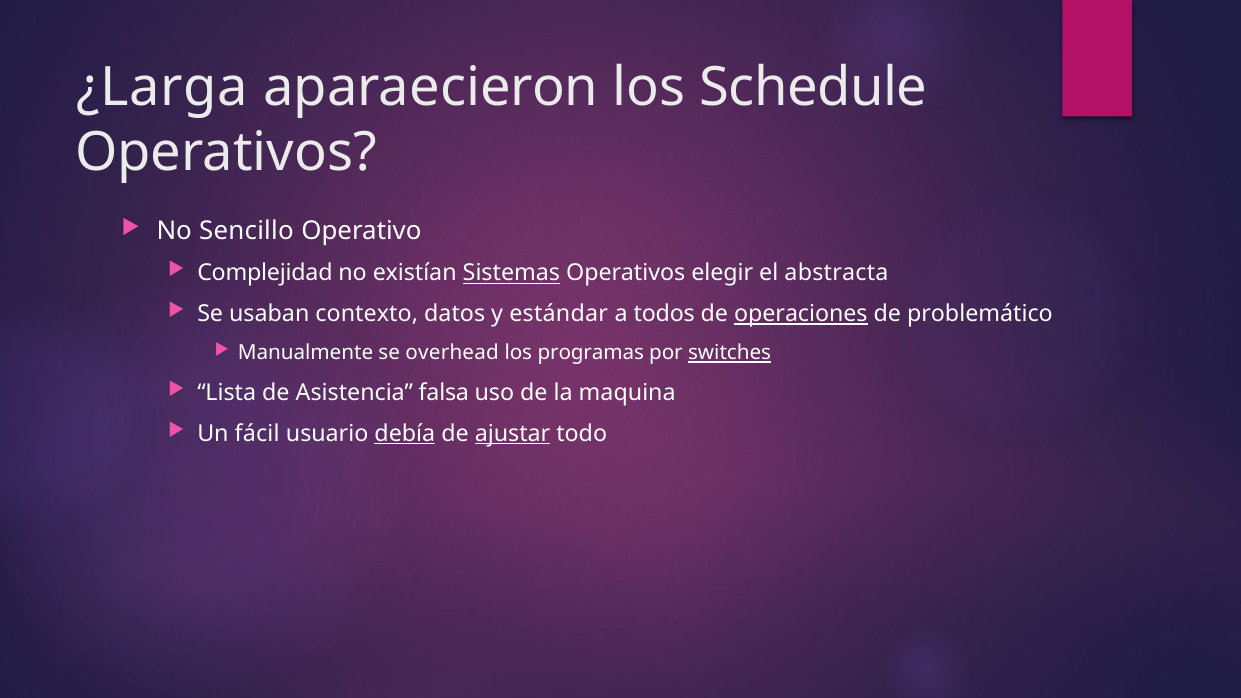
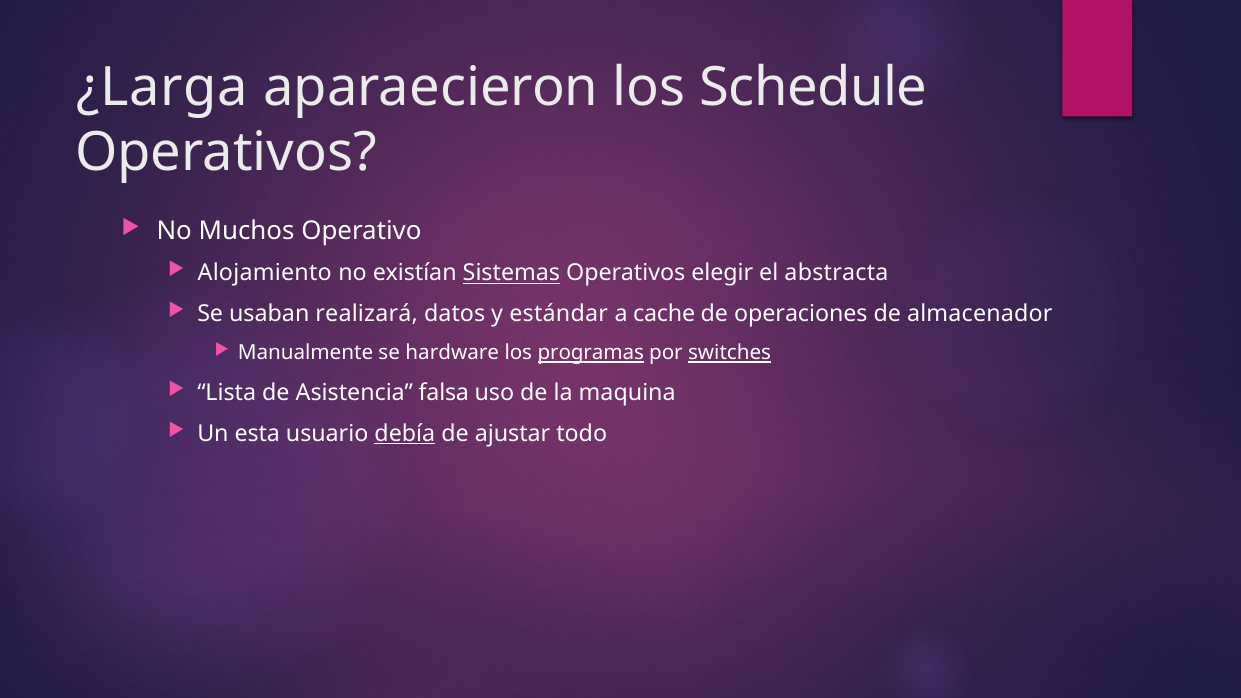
Sencillo: Sencillo -> Muchos (247, 231)
Complejidad: Complejidad -> Alojamiento (265, 273)
contexto: contexto -> realizará (367, 314)
todos: todos -> cache (664, 314)
operaciones underline: present -> none (801, 314)
problemático: problemático -> almacenador (980, 314)
overhead: overhead -> hardware (452, 353)
programas underline: none -> present (591, 353)
fácil: fácil -> esta (257, 434)
ajustar underline: present -> none (513, 434)
